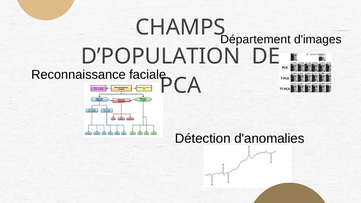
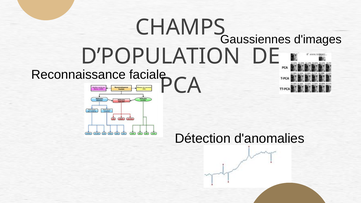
Département: Département -> Gaussiennes (255, 40)
